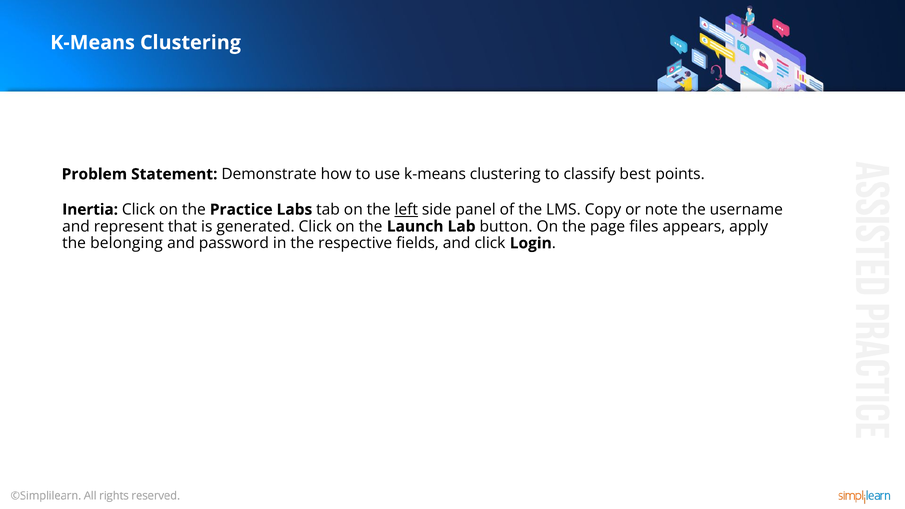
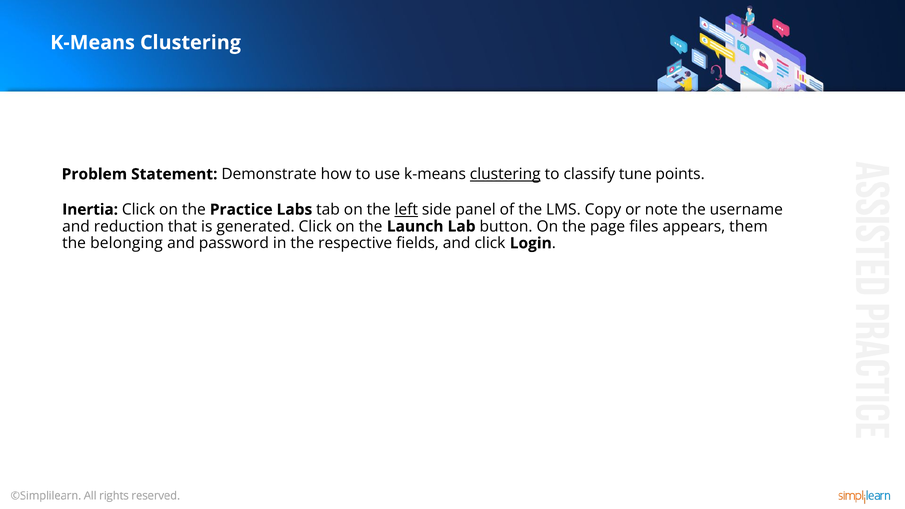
clustering underline: none -> present (505, 174)
best: best -> tune (635, 174)
represent: represent -> reduction (129, 226)
apply: apply -> them (749, 226)
